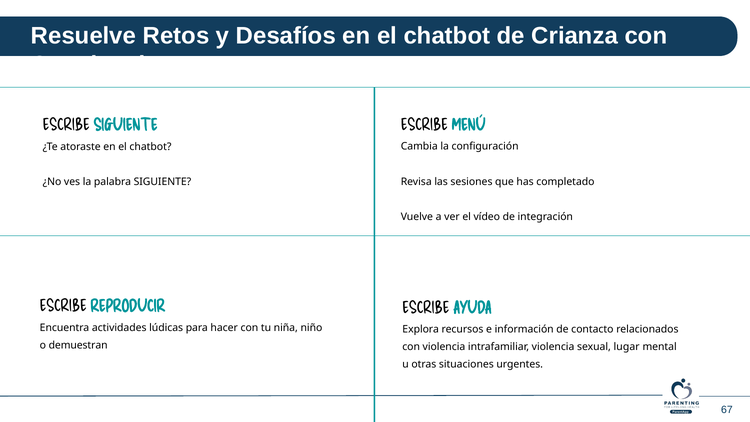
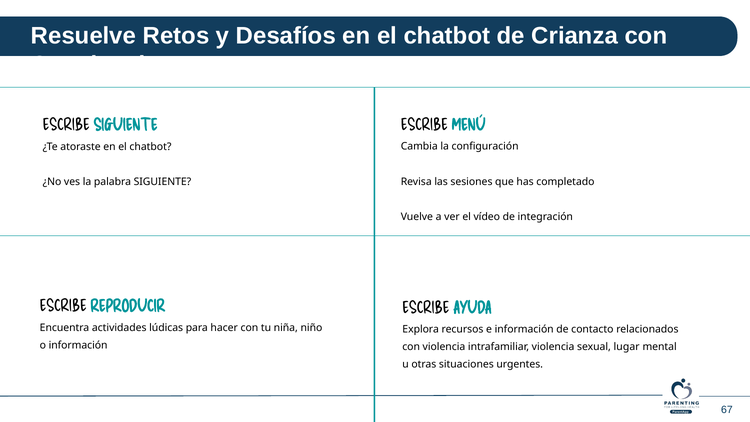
o demuestran: demuestran -> información (78, 345)
